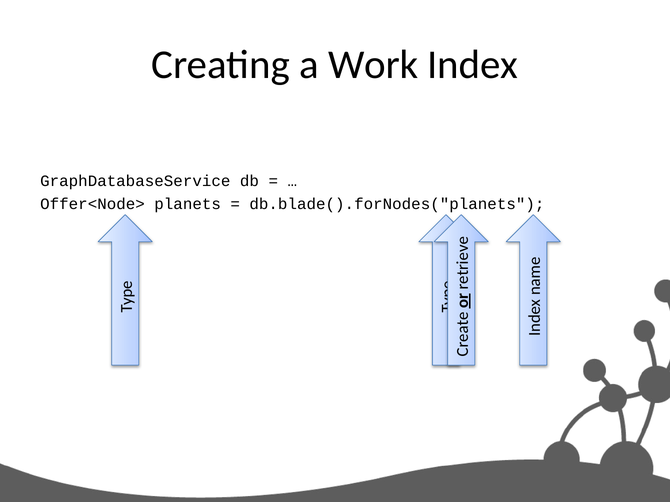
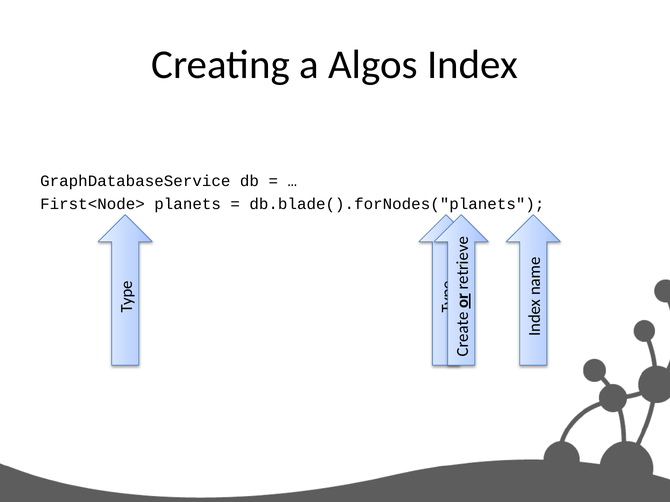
Work: Work -> Algos (373, 65)
Offer<Node>: Offer<Node> -> First<Node> (93, 204)
